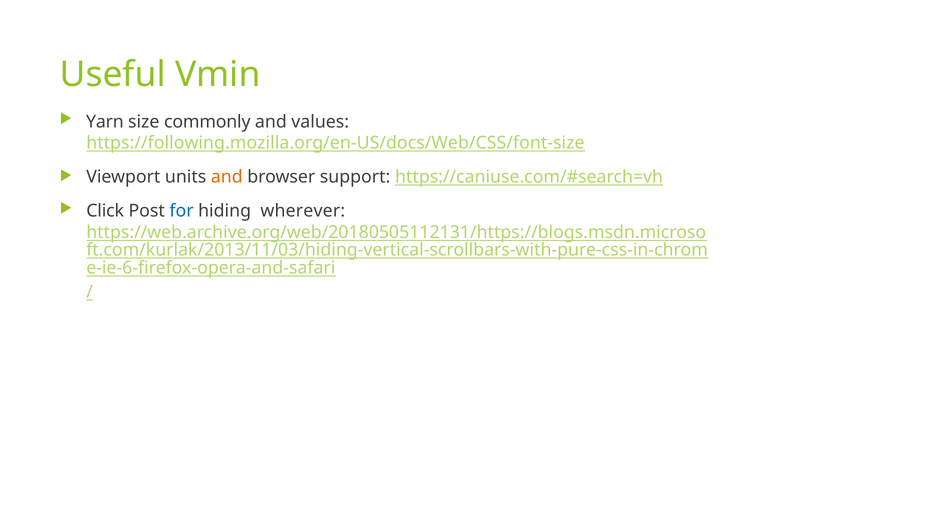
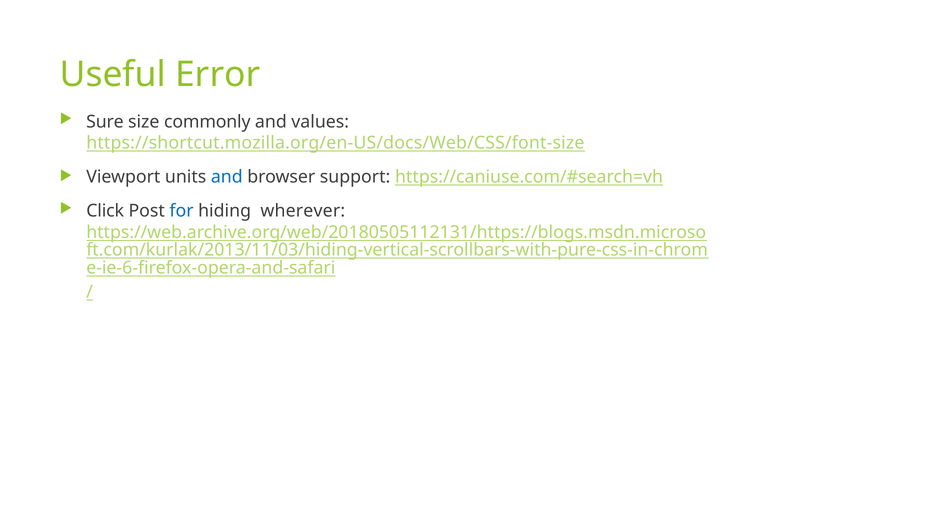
Vmin: Vmin -> Error (218, 75)
Yarn: Yarn -> Sure (105, 122)
https://following.mozilla.org/en-US/docs/Web/CSS/font-size: https://following.mozilla.org/en-US/docs/Web/CSS/font-size -> https://shortcut.mozilla.org/en-US/docs/Web/CSS/font-size (335, 143)
and colour: orange -> blue (227, 177)
